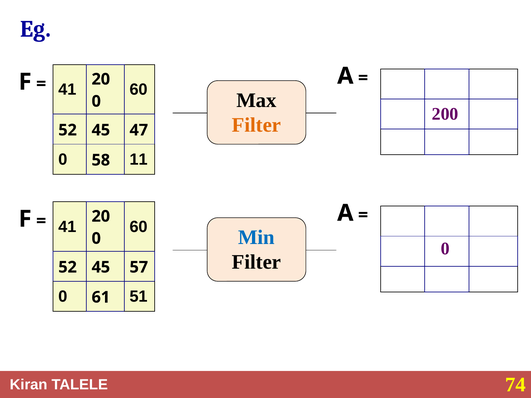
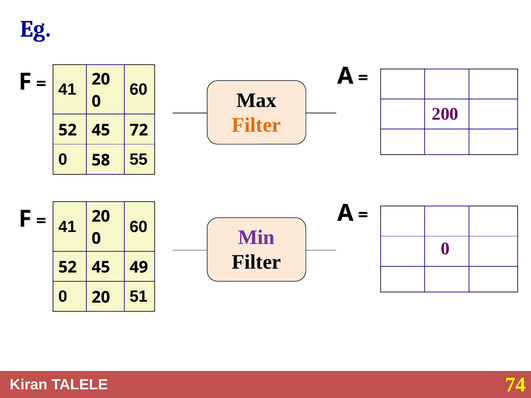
47: 47 -> 72 (139, 130)
11: 11 -> 55 (139, 160)
Min colour: blue -> purple (256, 237)
57: 57 -> 49 (139, 267)
0 61: 61 -> 20 (101, 297)
